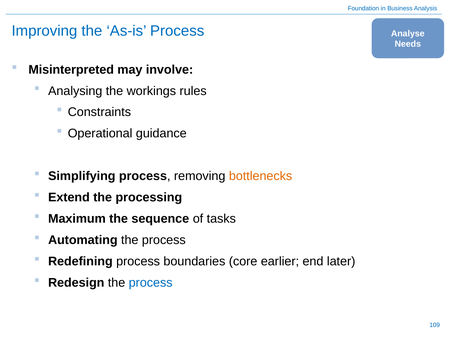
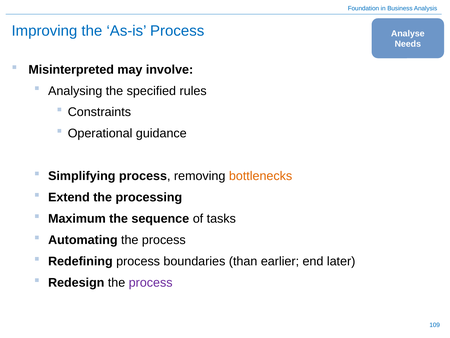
workings: workings -> specified (151, 91)
core: core -> than (243, 261)
process colour: blue -> purple (151, 282)
